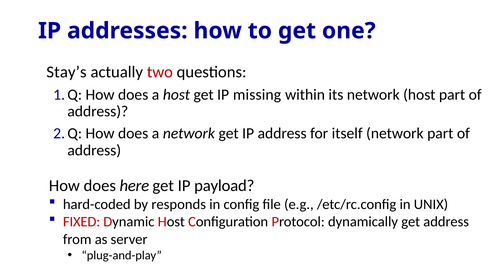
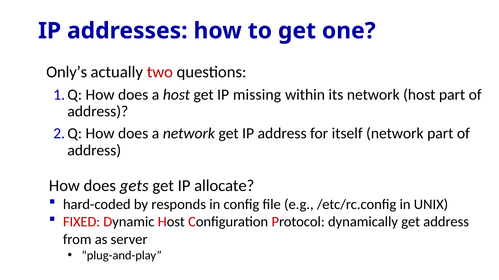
Stay’s: Stay’s -> Only’s (67, 72)
here: here -> gets (134, 186)
payload: payload -> allocate (224, 186)
